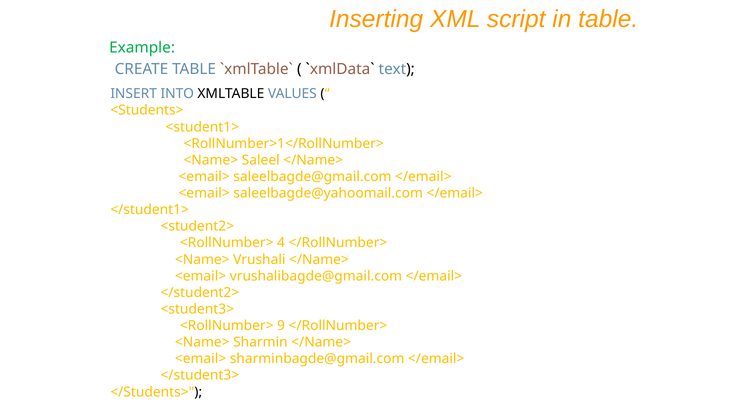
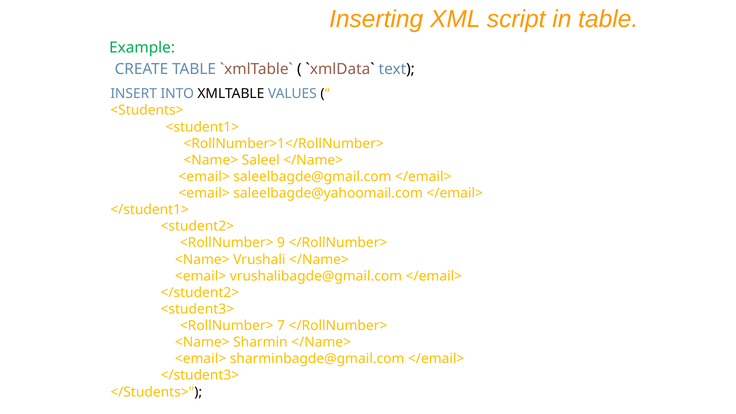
4: 4 -> 9 (281, 243)
9: 9 -> 7 (281, 326)
